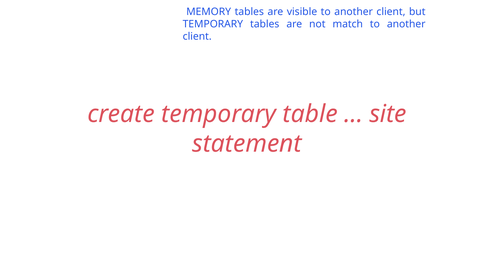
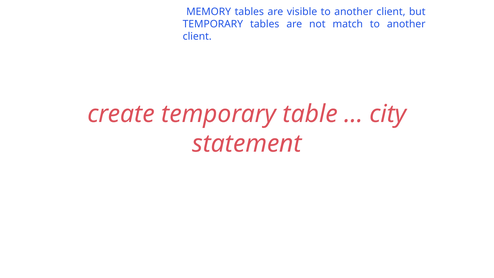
site: site -> city (388, 114)
